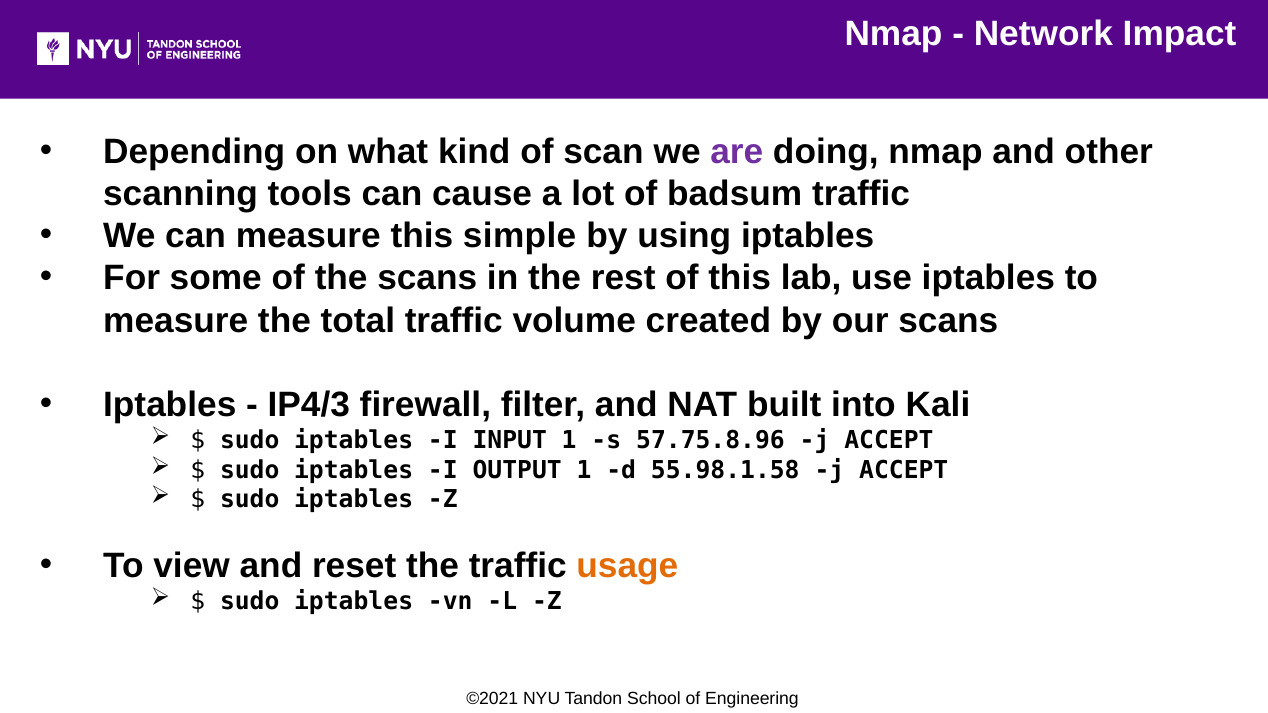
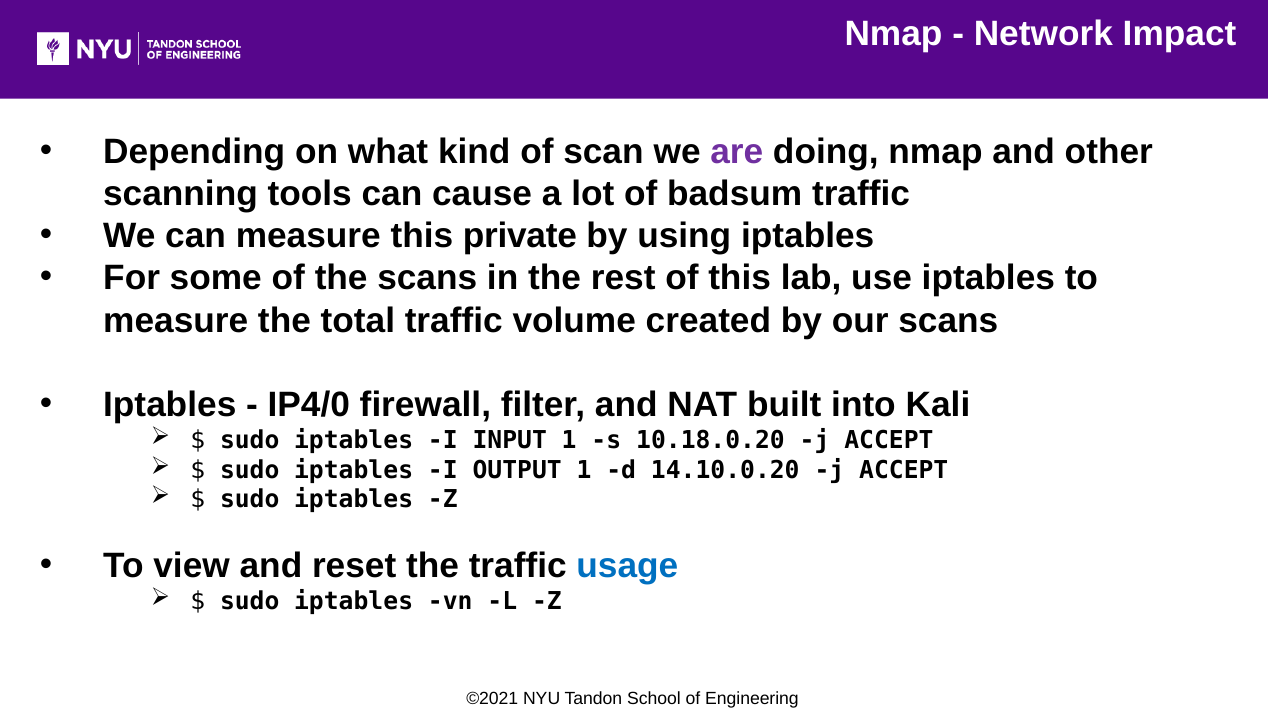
simple: simple -> private (520, 236)
IP4/3: IP4/3 -> IP4/0 (309, 405)
57.75.8.96: 57.75.8.96 -> 10.18.0.20 (710, 441)
55.98.1.58: 55.98.1.58 -> 14.10.0.20 (725, 470)
usage colour: orange -> blue (627, 566)
